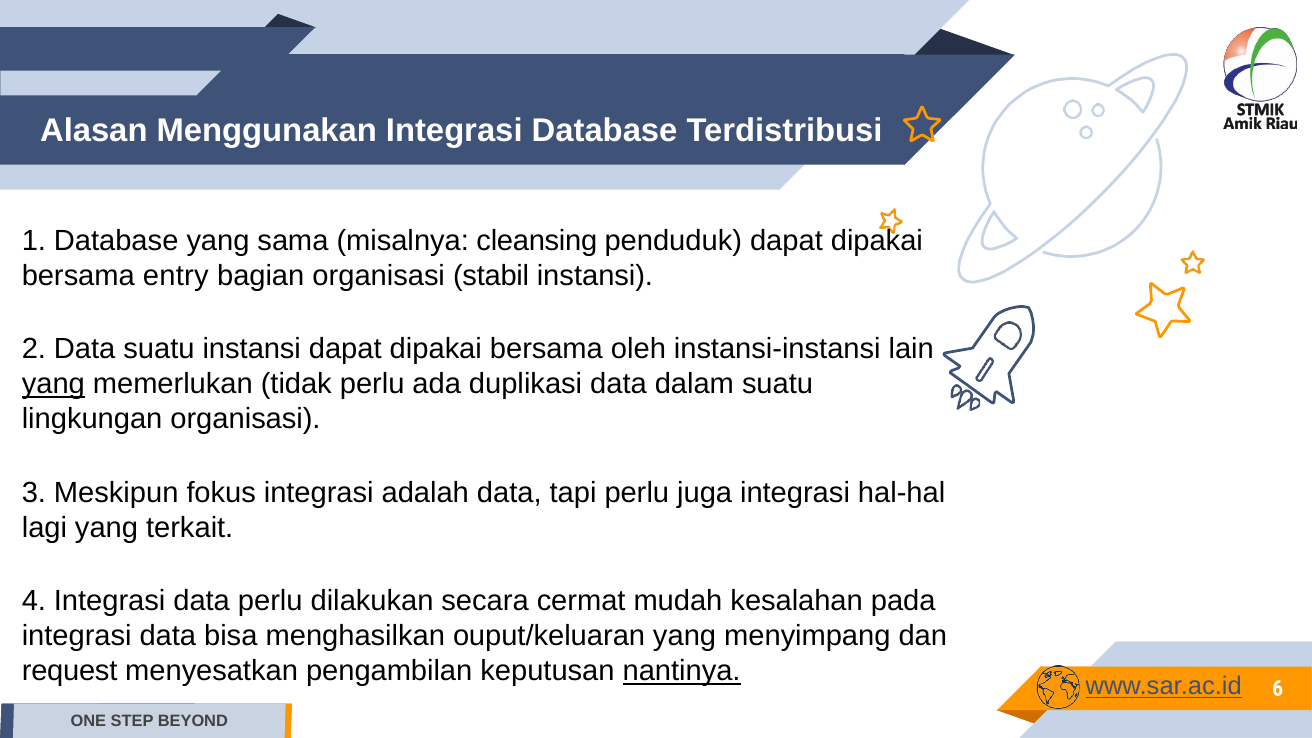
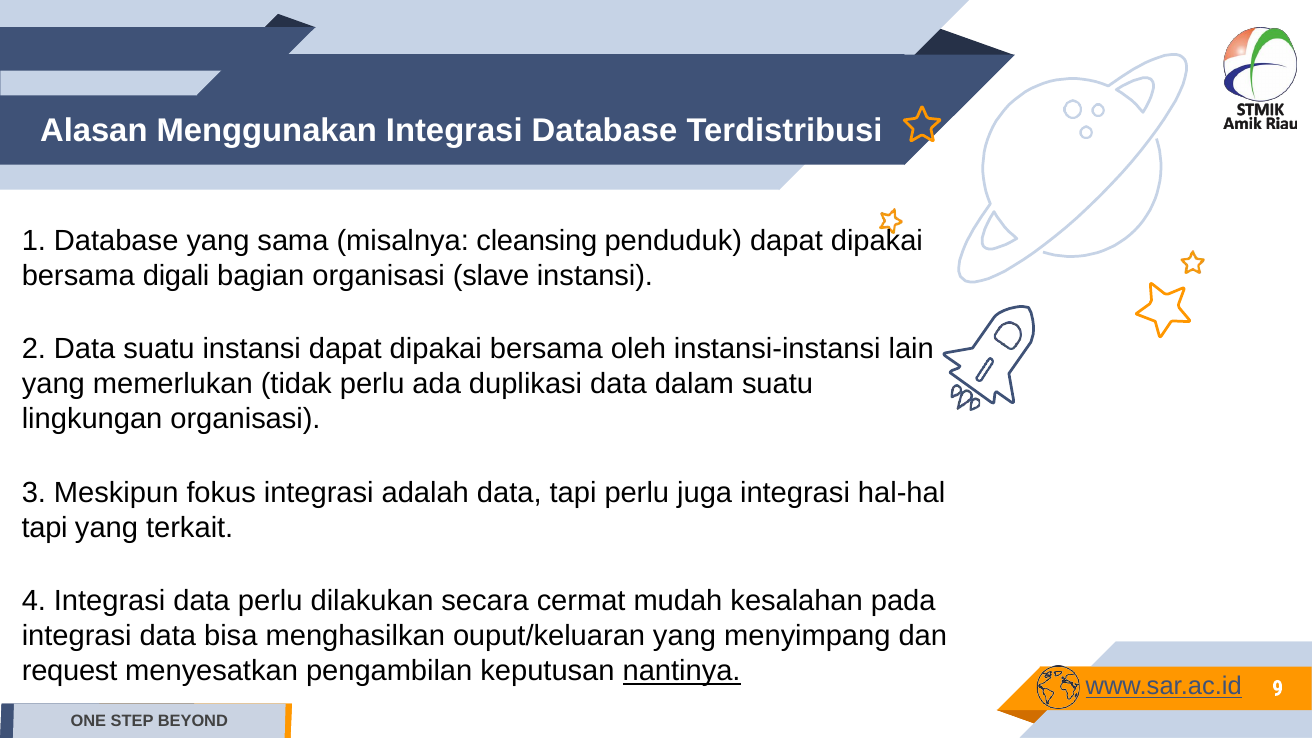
entry: entry -> digali (176, 276)
stabil: stabil -> slave (491, 276)
yang underline: present -> none (53, 384)
lagi: lagi -> tapi (45, 528)
6: 6 -> 9 (1278, 689)
